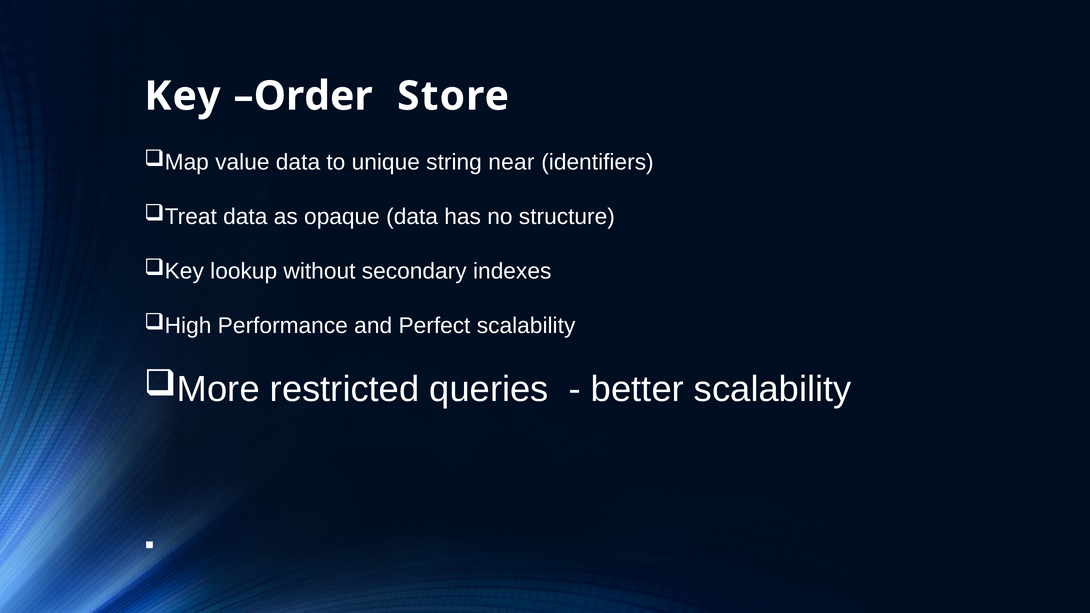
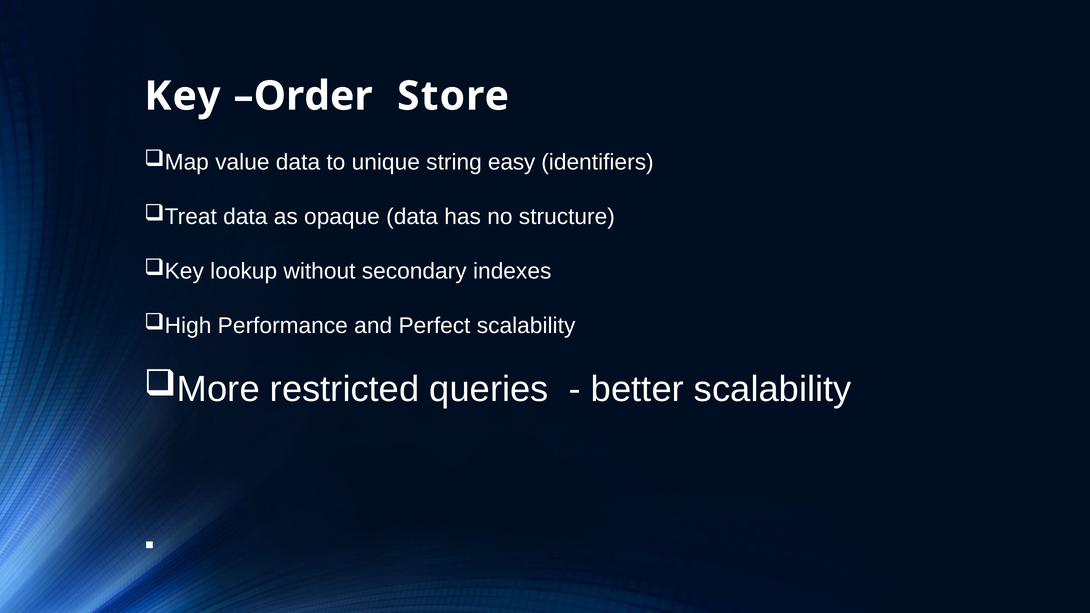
near: near -> easy (512, 162)
